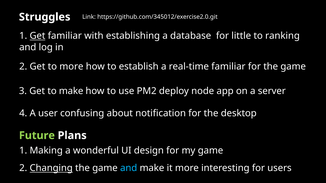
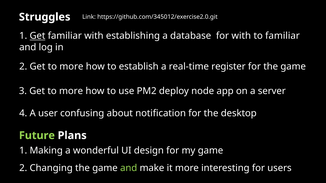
for little: little -> with (241, 36)
to ranking: ranking -> familiar (282, 36)
real-time familiar: familiar -> register (228, 67)
3 Get to make: make -> more (71, 91)
Changing underline: present -> none (51, 168)
and colour: light blue -> light green (129, 168)
